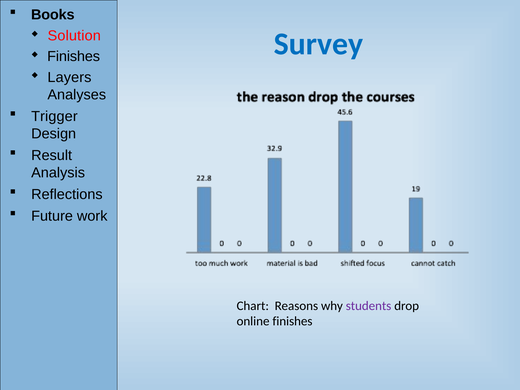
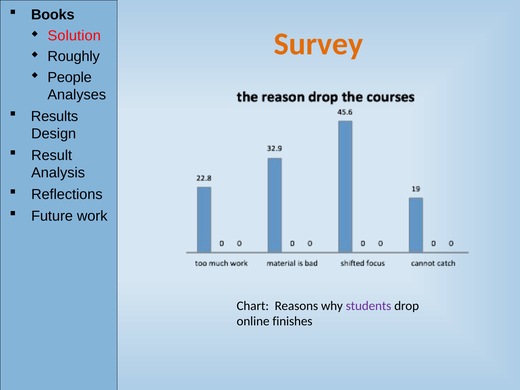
Survey colour: blue -> orange (319, 44)
Finishes: Finishes -> Roughly (74, 56)
Layers: Layers -> People (70, 77)
Trigger: Trigger -> Results (55, 116)
